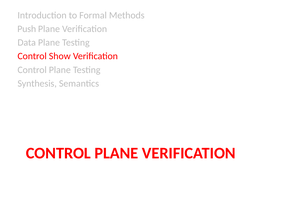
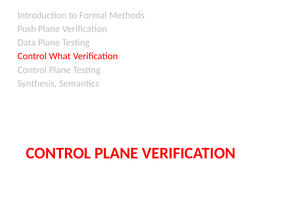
Show: Show -> What (60, 56)
